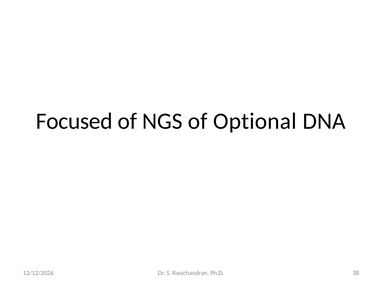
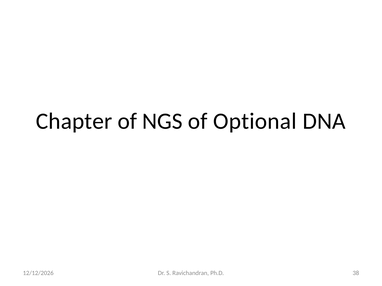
Focused: Focused -> Chapter (74, 121)
